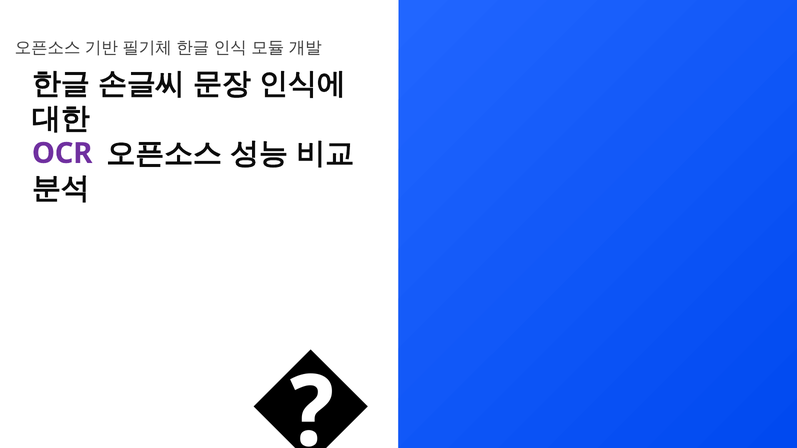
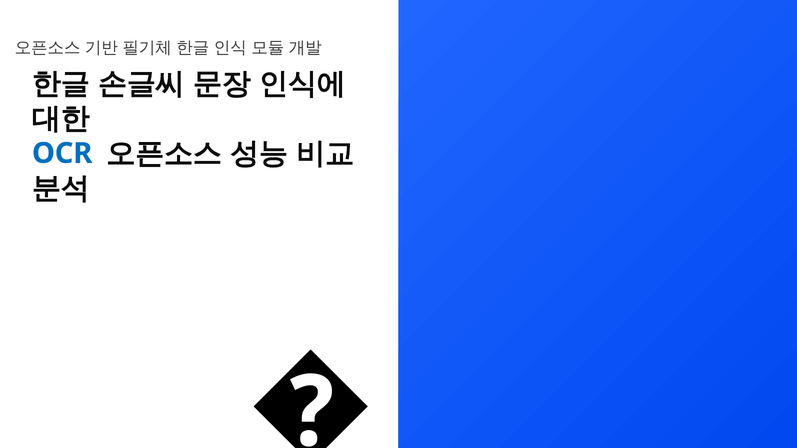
OCR colour: purple -> blue (62, 153)
